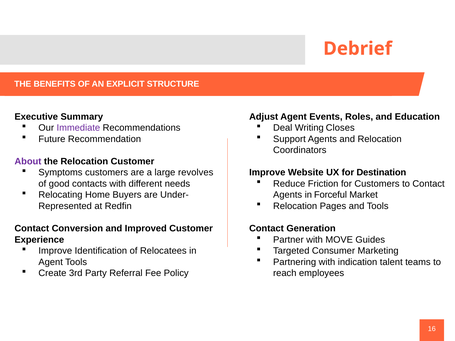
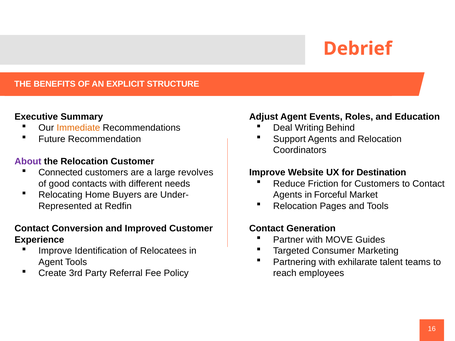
Immediate colour: purple -> orange (78, 128)
Closes: Closes -> Behind (340, 128)
Symptoms: Symptoms -> Connected (61, 173)
indication: indication -> exhilarate (358, 262)
